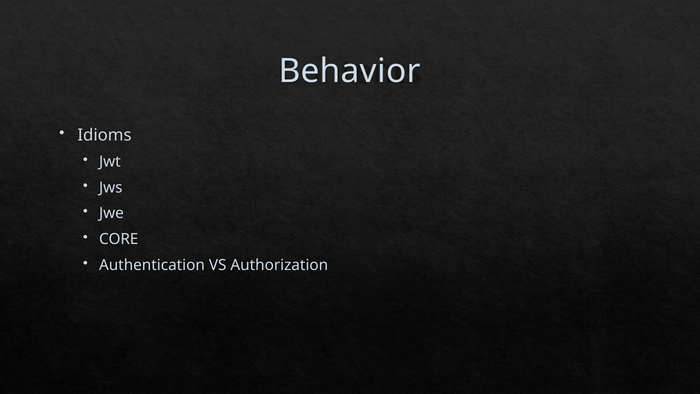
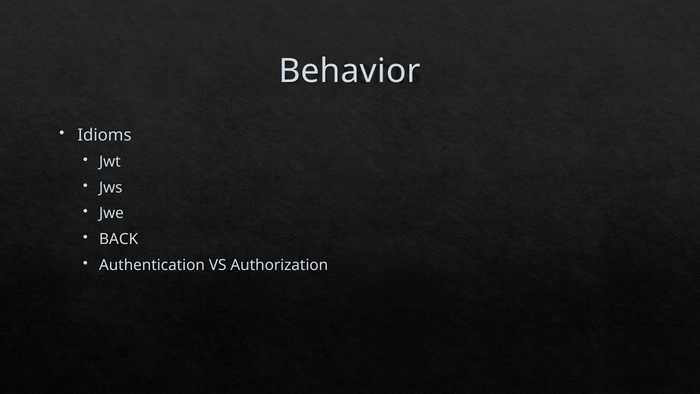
CORE: CORE -> BACK (119, 239)
